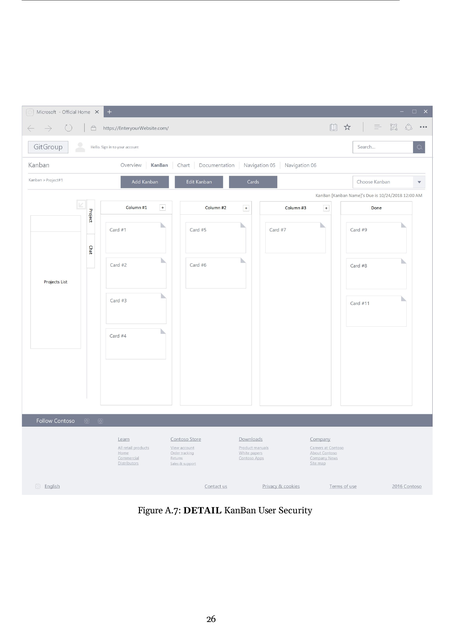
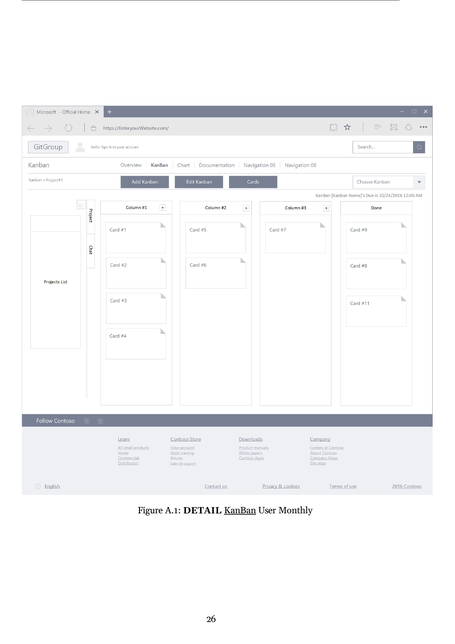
A.7: A.7 -> A.1 (173, 510)
KanBan underline: none -> present (240, 510)
Security: Security -> Monthly (295, 510)
